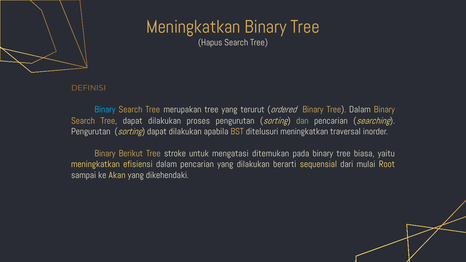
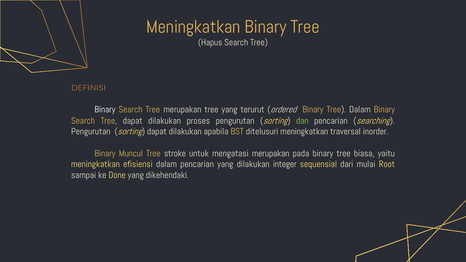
Binary colour: light blue -> white (105, 110)
Berikut: Berikut -> Muncul (131, 153)
mengatasi ditemukan: ditemukan -> merupakan (271, 153)
berarti: berarti -> integer (285, 164)
Akan: Akan -> Done (117, 175)
